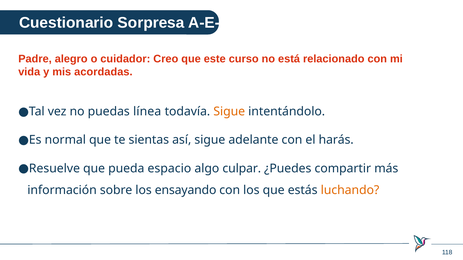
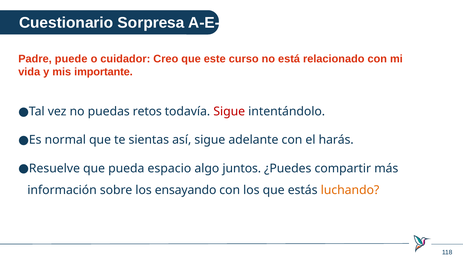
alegro: alegro -> puede (71, 59)
acordadas: acordadas -> importante (103, 72)
línea: línea -> retos (147, 112)
Sigue colour: orange -> red (229, 112)
culpar: culpar -> juntos (242, 169)
